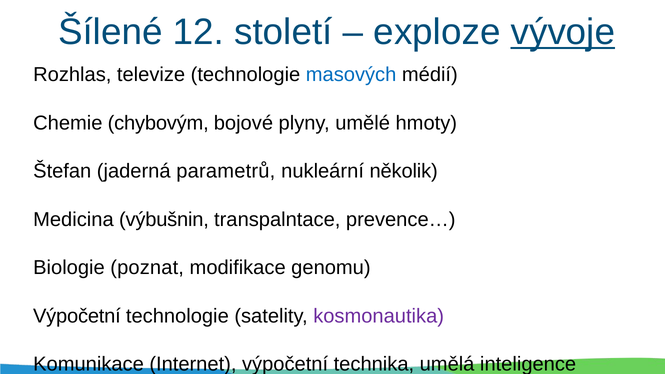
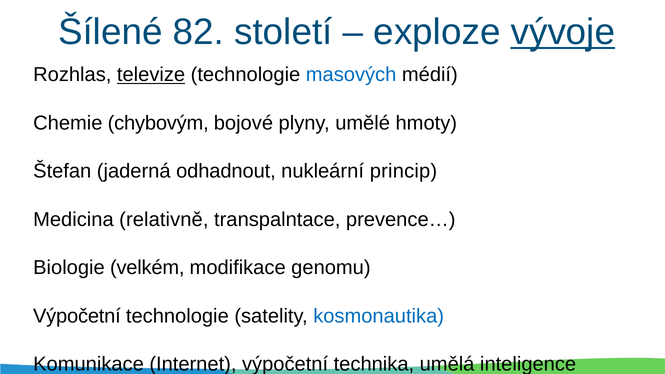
12: 12 -> 82 (199, 32)
televize underline: none -> present (151, 75)
parametrů: parametrů -> odhadnout (226, 171)
několik: několik -> princip (403, 171)
výbušnin: výbušnin -> relativně (164, 220)
poznat: poznat -> velkém (147, 268)
kosmonautika colour: purple -> blue (379, 316)
